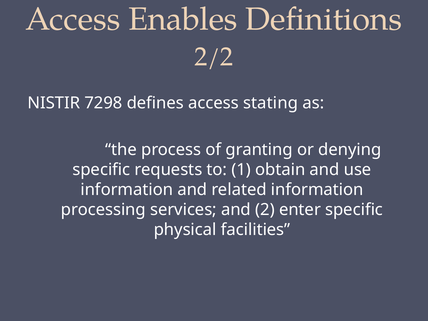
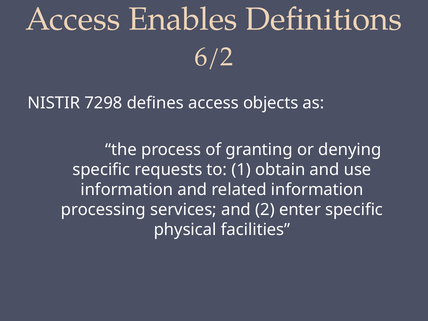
2/2: 2/2 -> 6/2 (214, 57)
stating: stating -> objects (271, 103)
